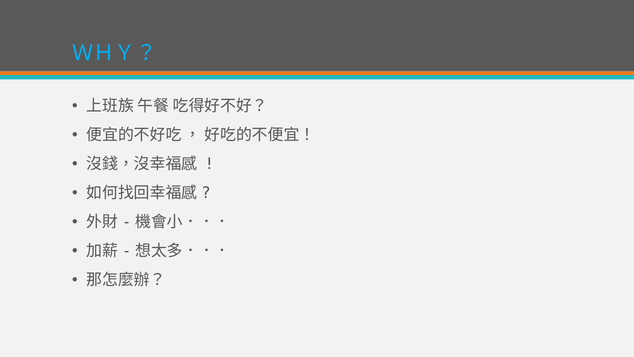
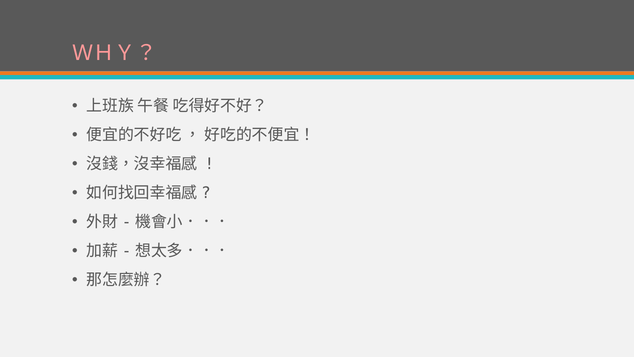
ＷＨＹ？ colour: light blue -> pink (114, 53)
